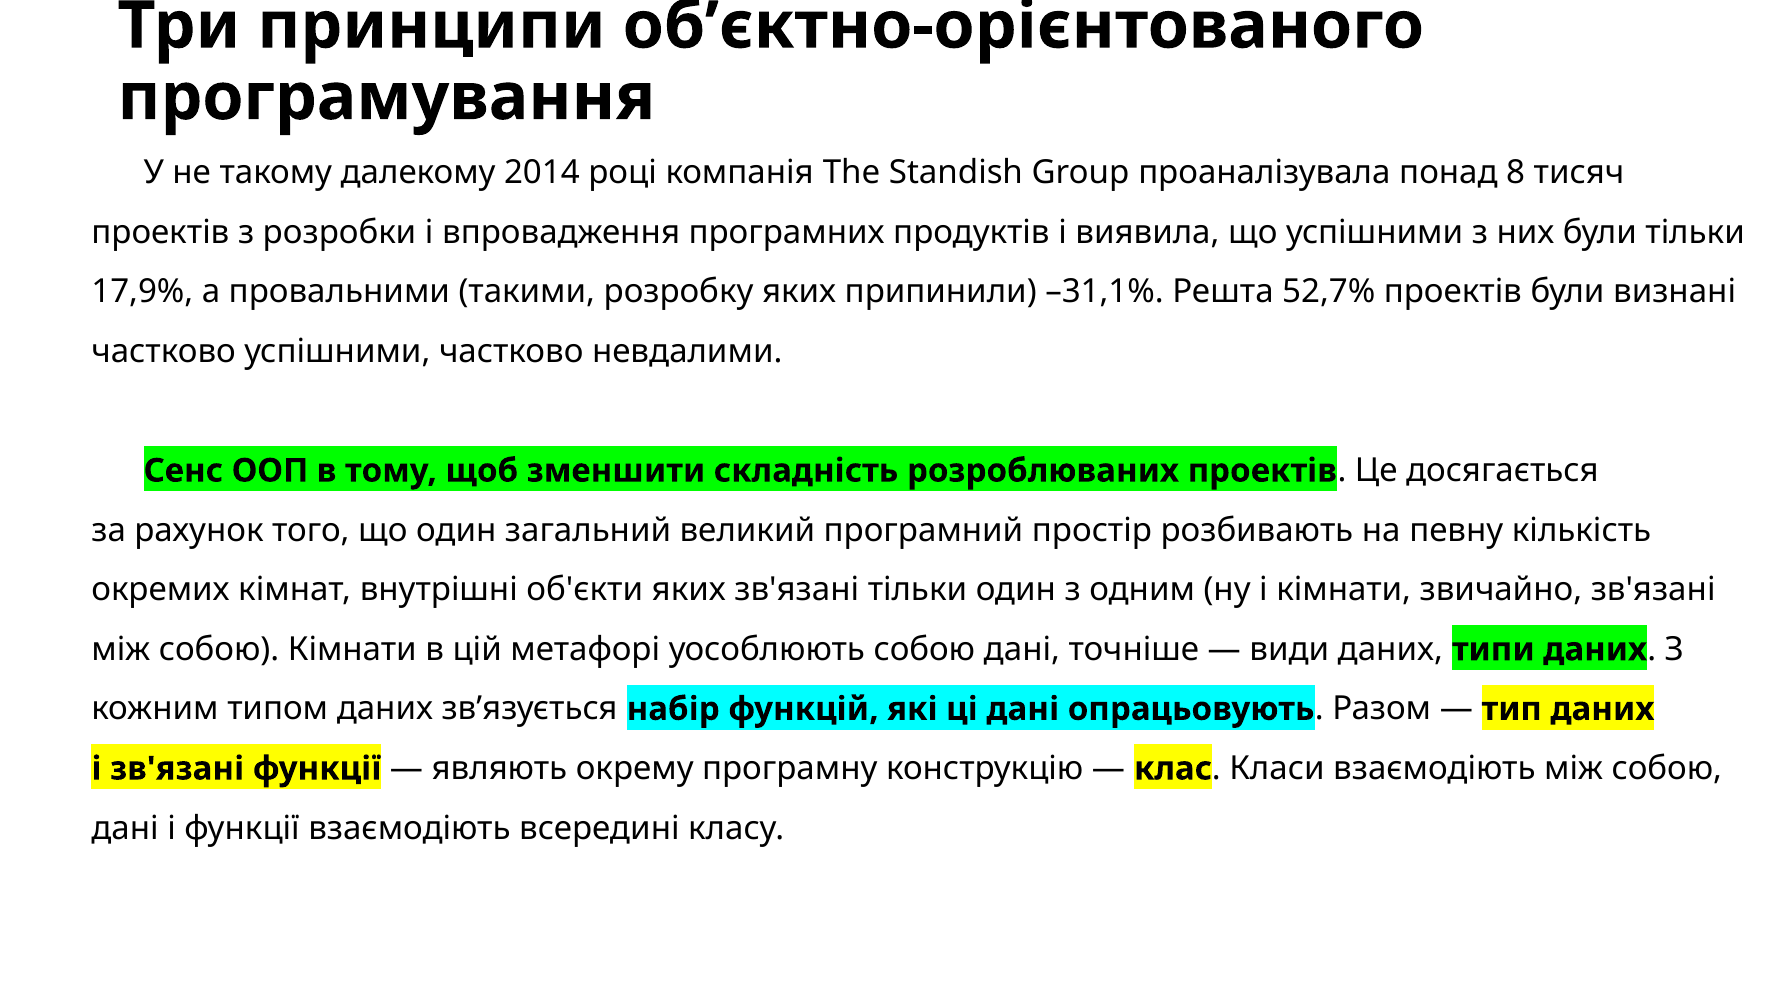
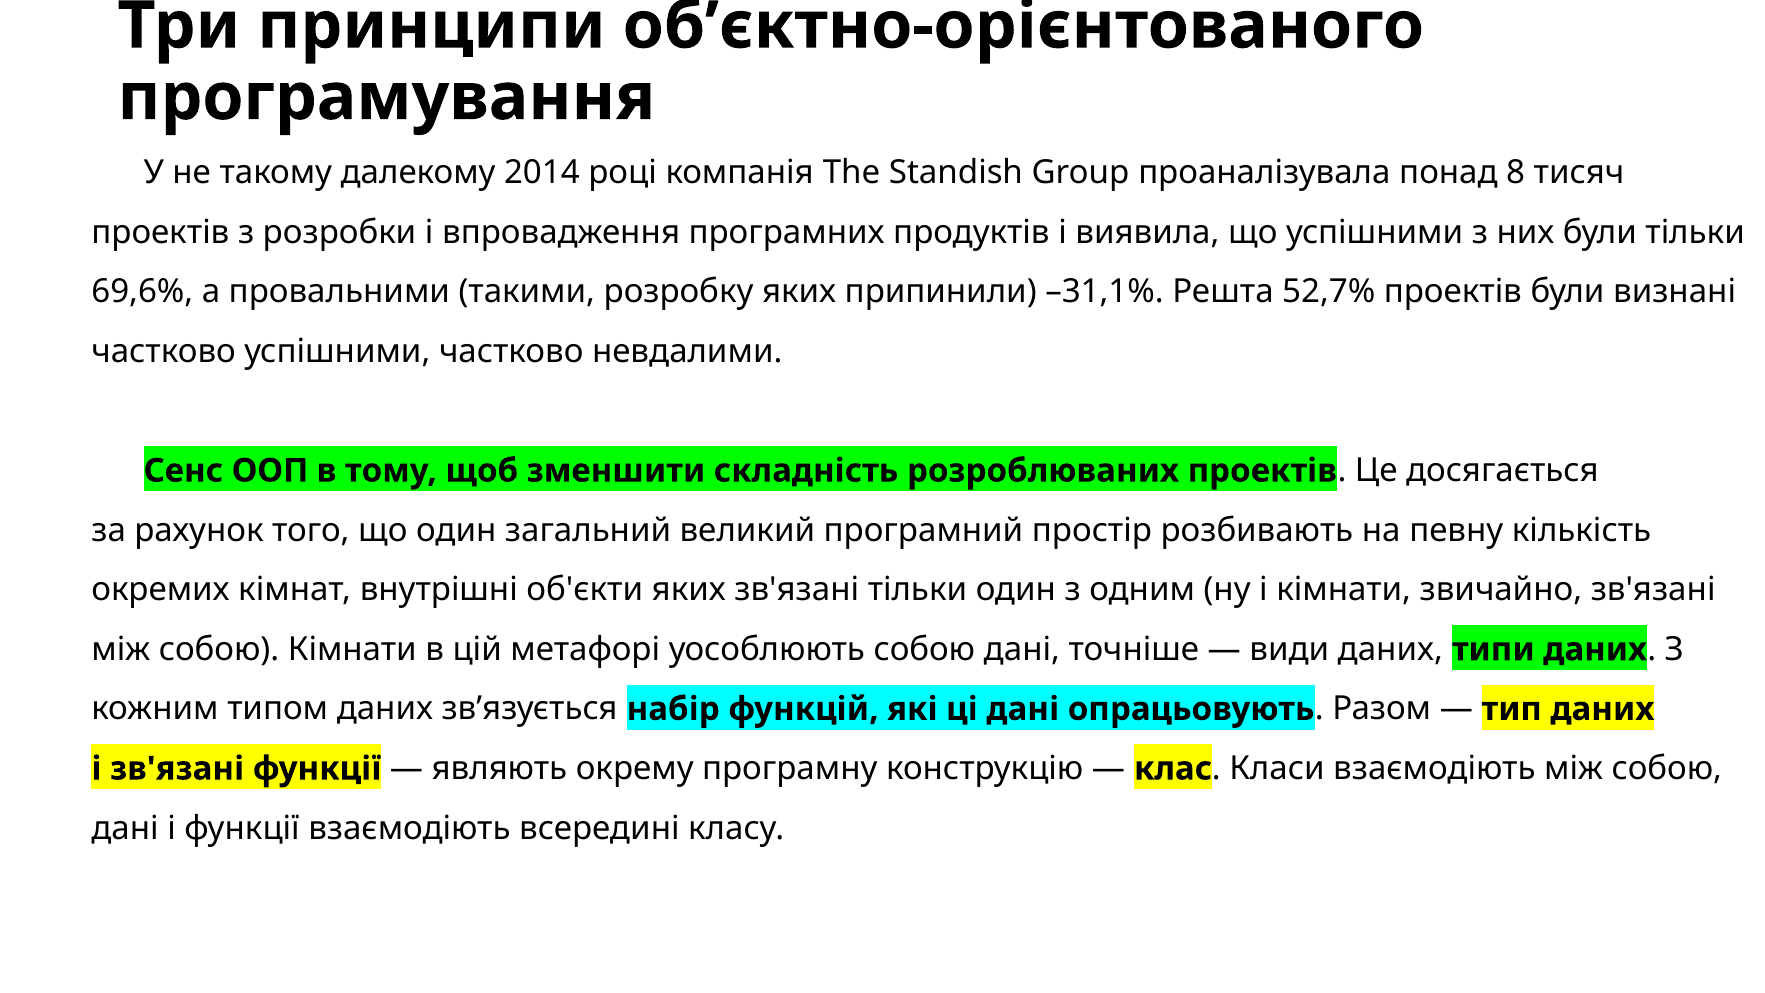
17,9%: 17,9% -> 69,6% (142, 292)
